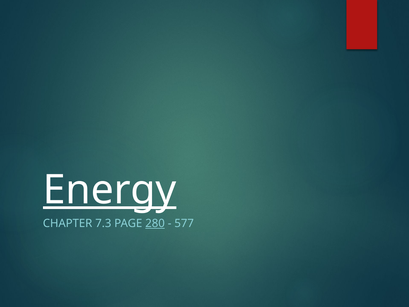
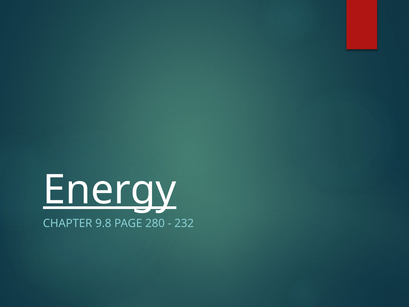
7.3: 7.3 -> 9.8 (103, 223)
280 underline: present -> none (155, 223)
577: 577 -> 232 (184, 223)
